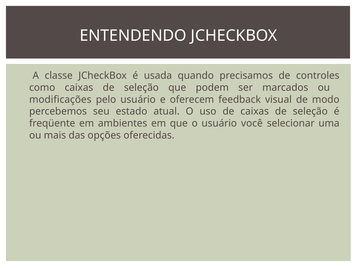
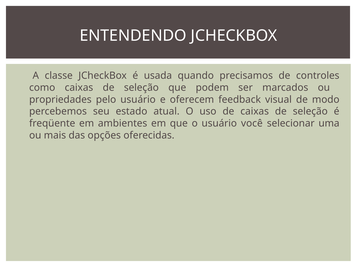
modificações: modificações -> propriedades (60, 99)
